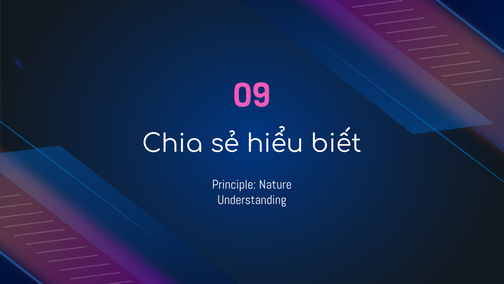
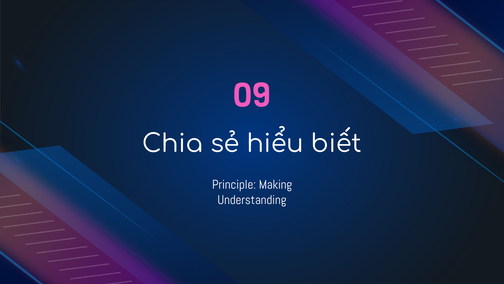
Nature: Nature -> Making (275, 184)
